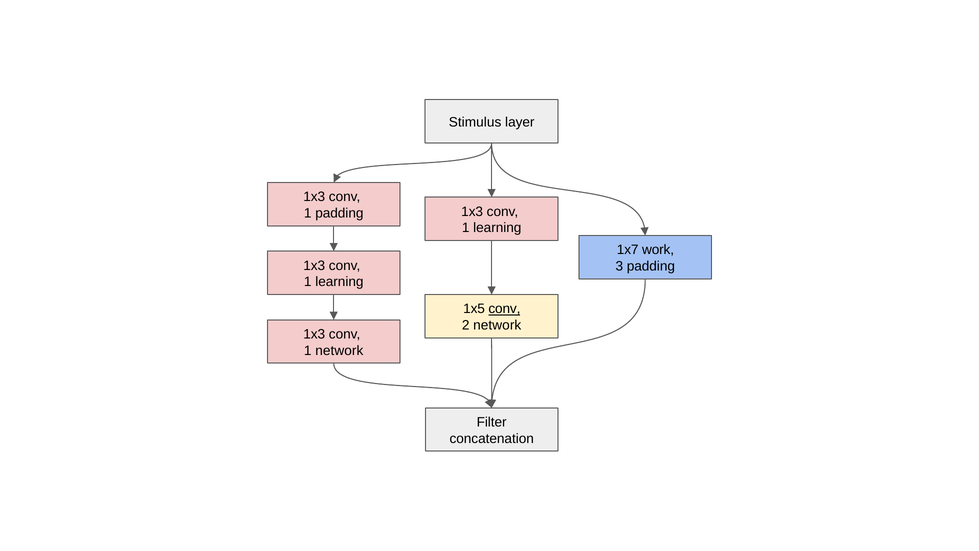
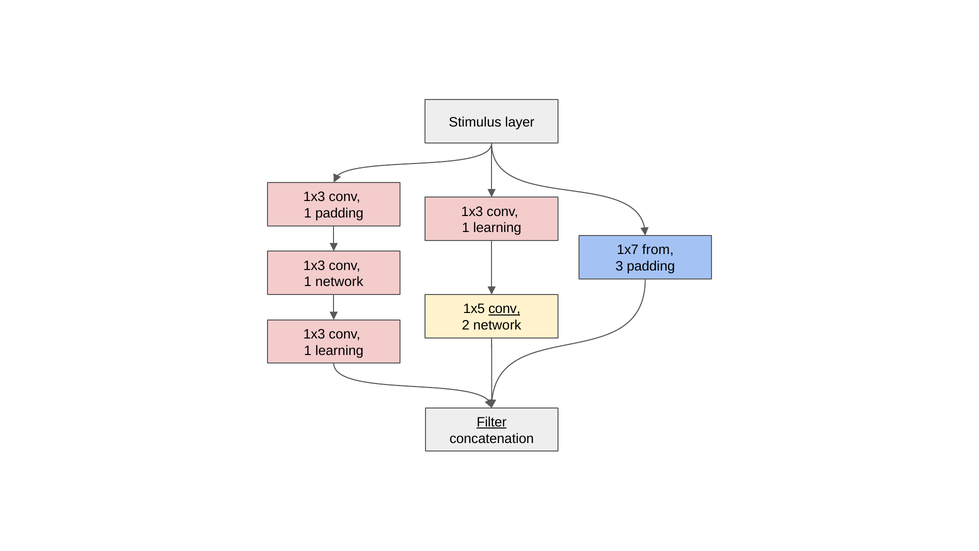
work: work -> from (658, 250)
learning: learning -> network (339, 282)
network: network -> learning (339, 350)
Filter underline: none -> present (492, 422)
